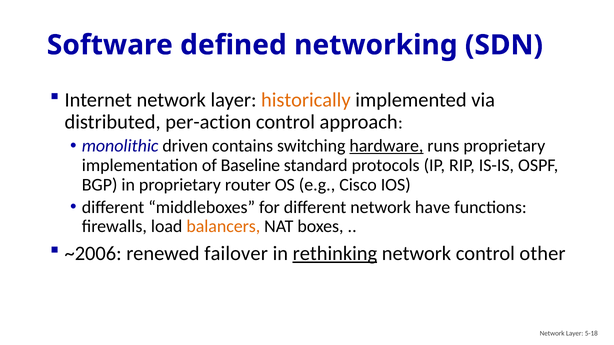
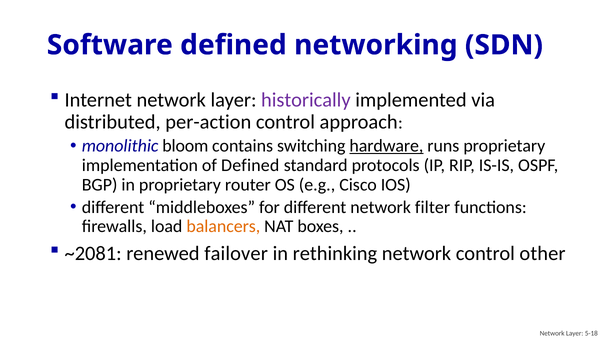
historically colour: orange -> purple (306, 100)
driven: driven -> bloom (185, 146)
of Baseline: Baseline -> Defined (250, 165)
have: have -> filter (433, 207)
~2006: ~2006 -> ~2081 (93, 254)
rethinking underline: present -> none (335, 254)
